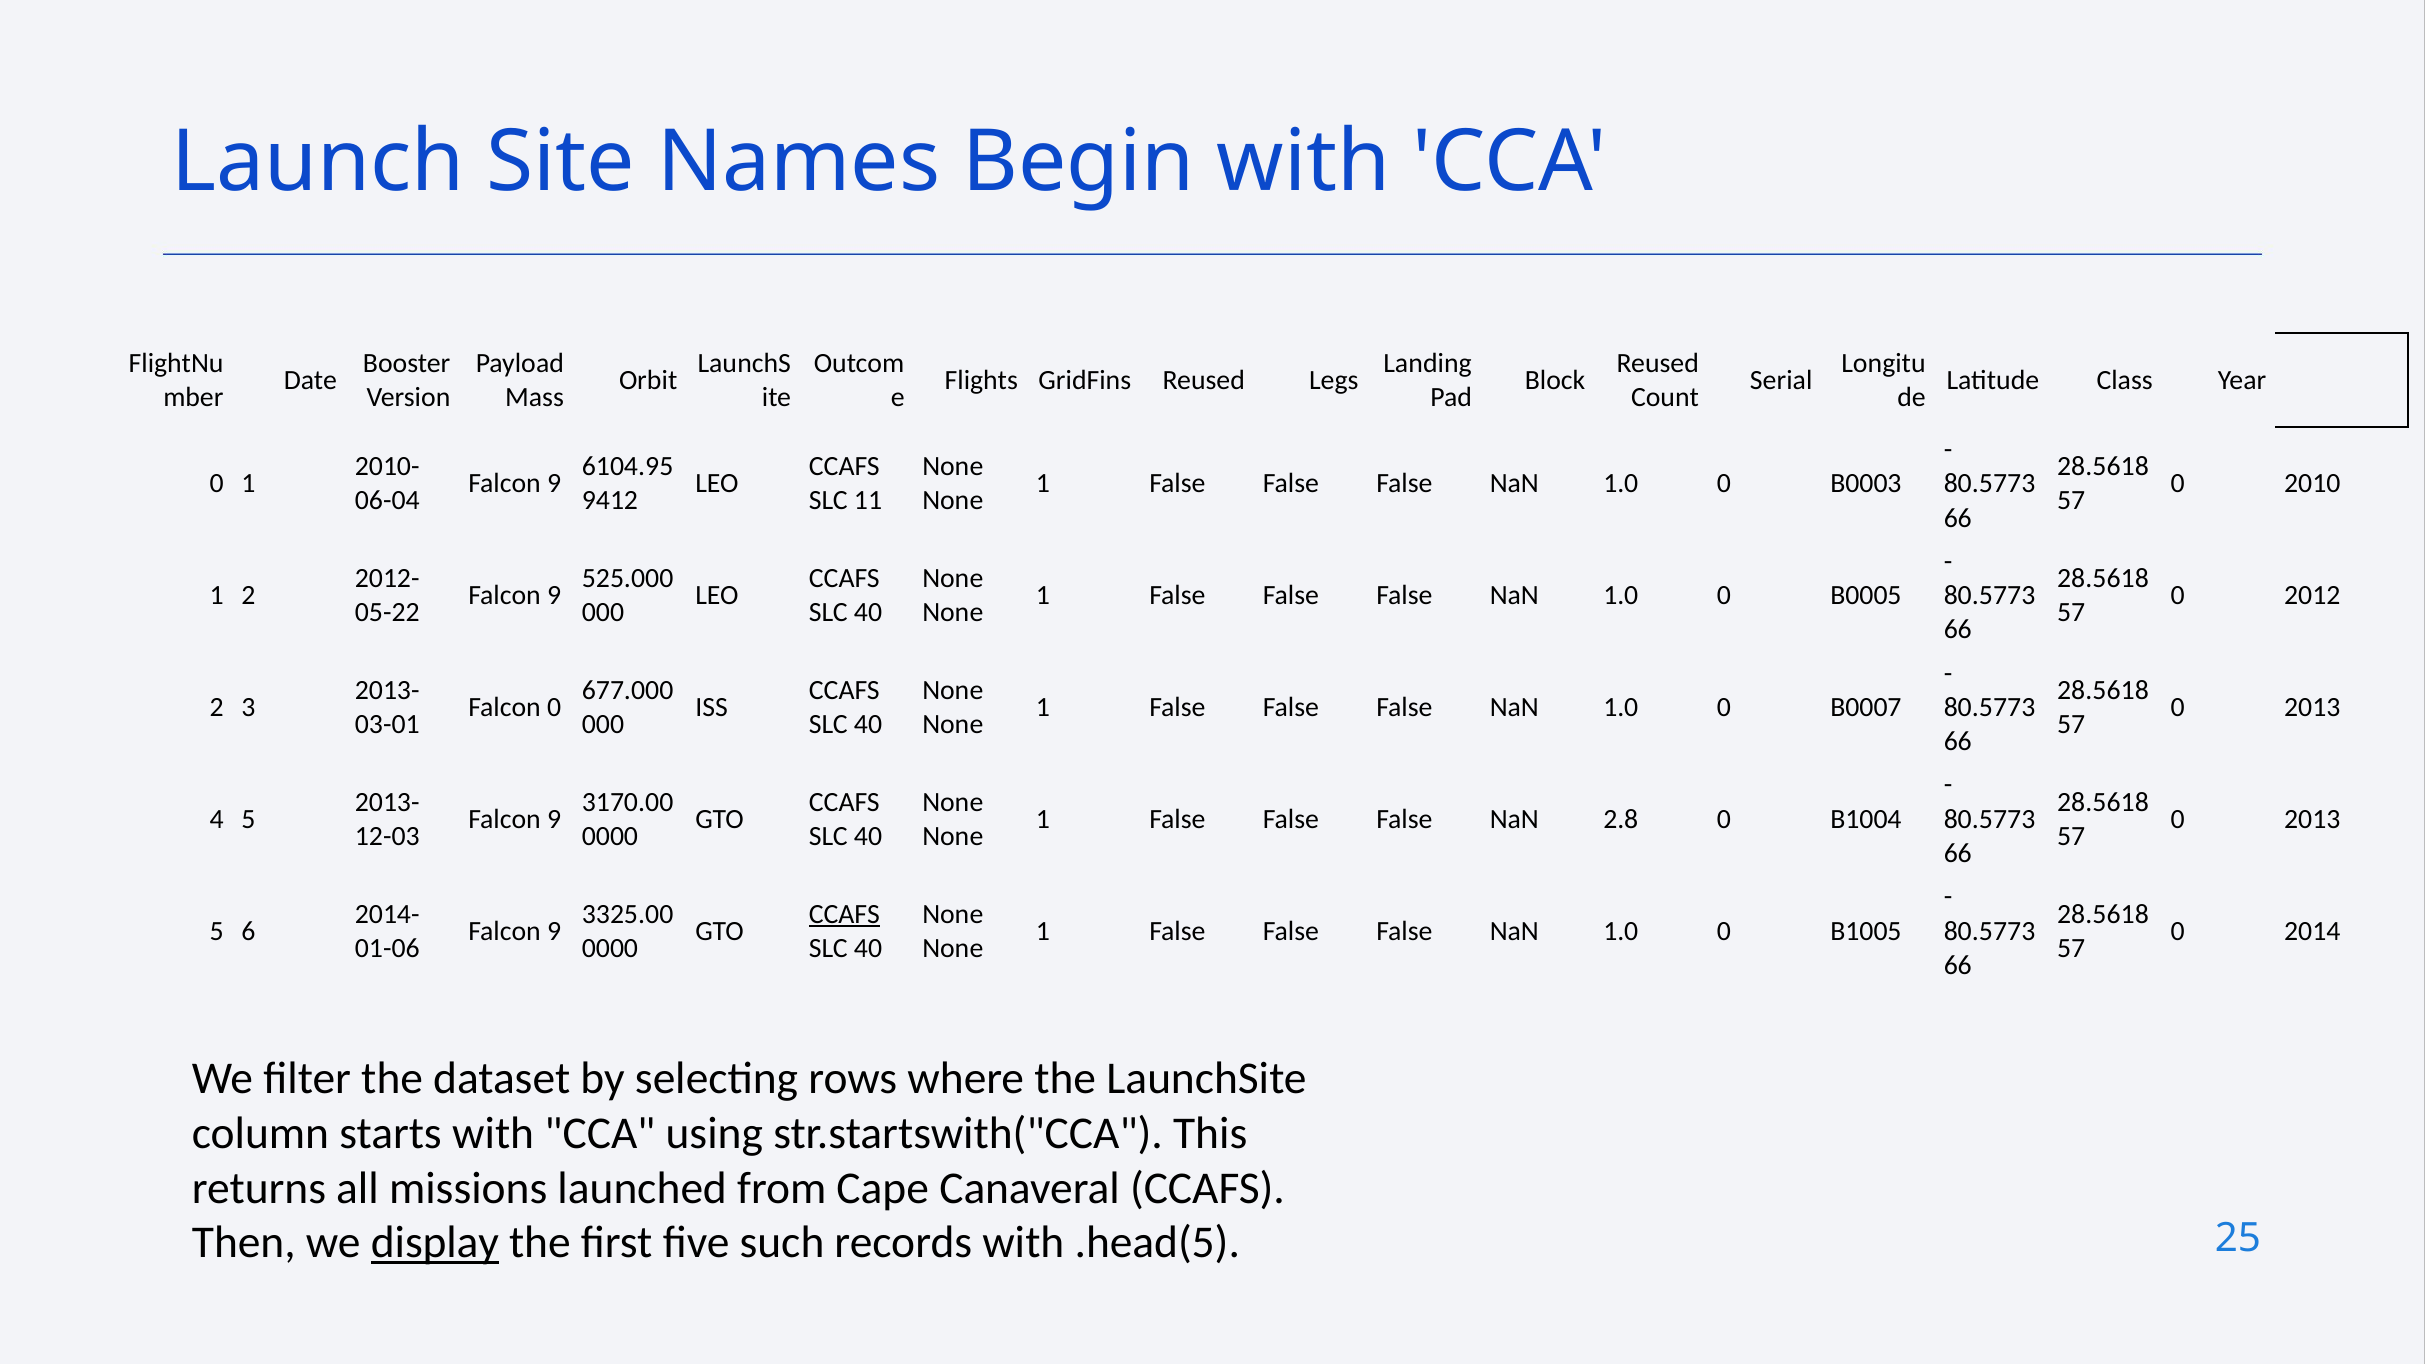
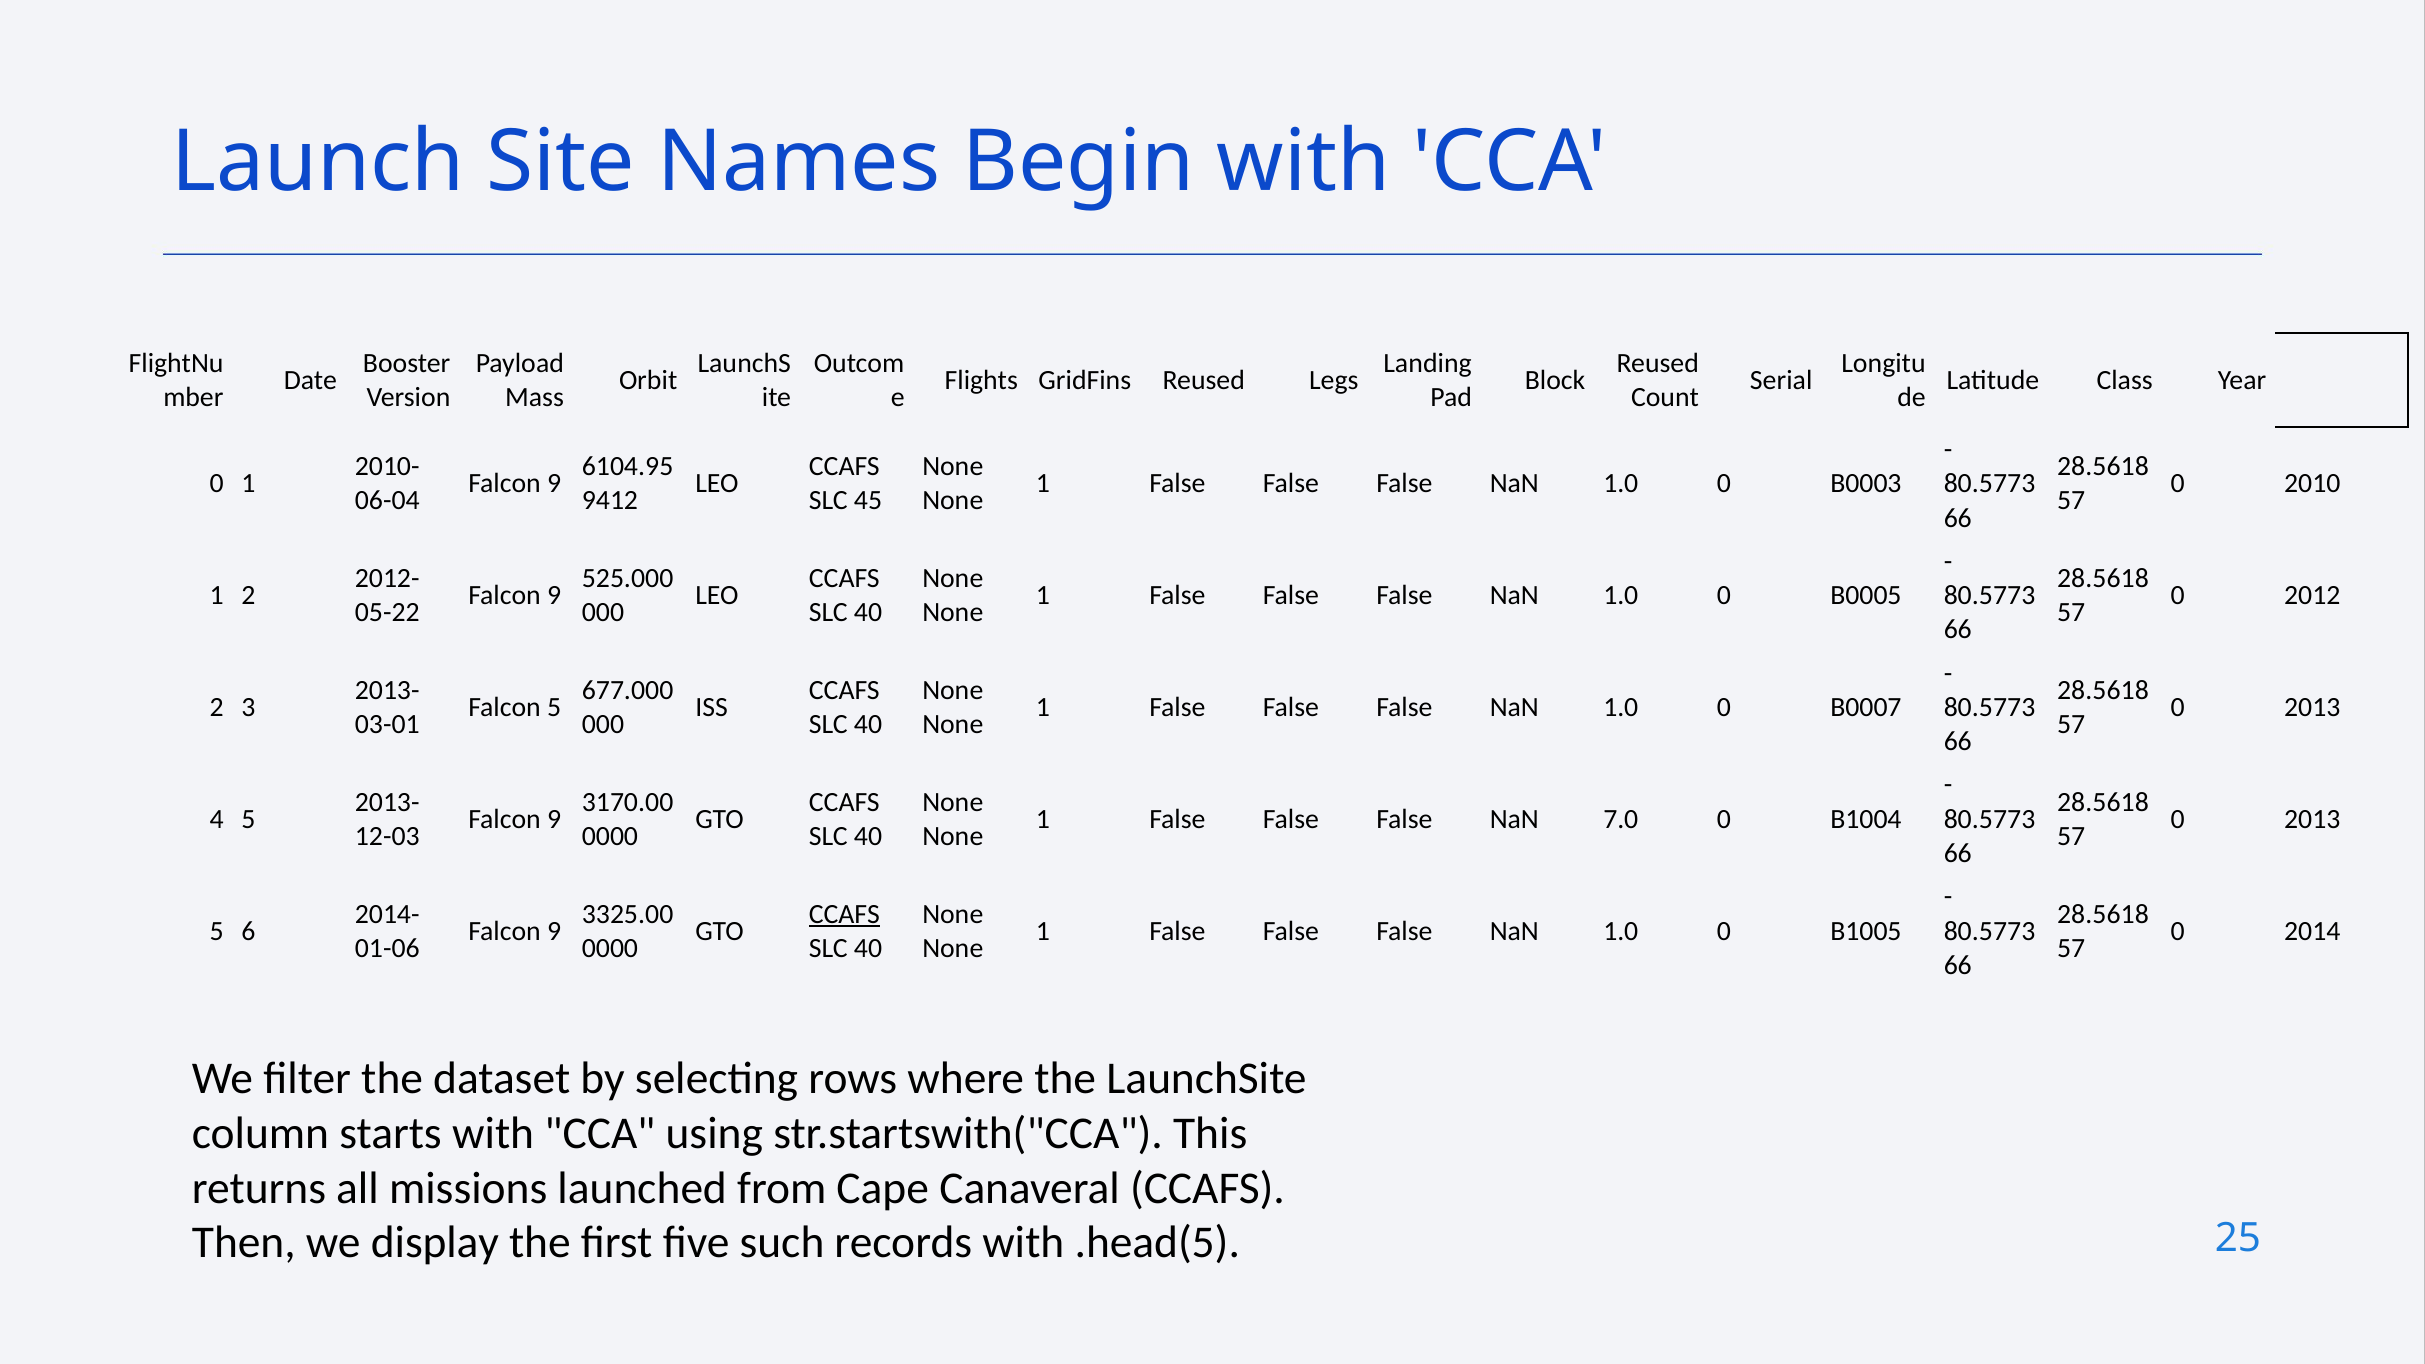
11: 11 -> 45 (868, 501)
Falcon 0: 0 -> 5 (554, 707)
2.8: 2.8 -> 7.0 (1621, 819)
display underline: present -> none (435, 1243)
